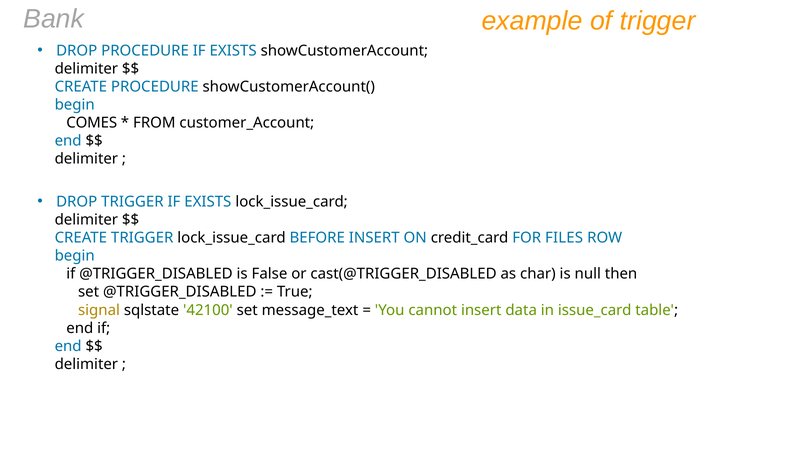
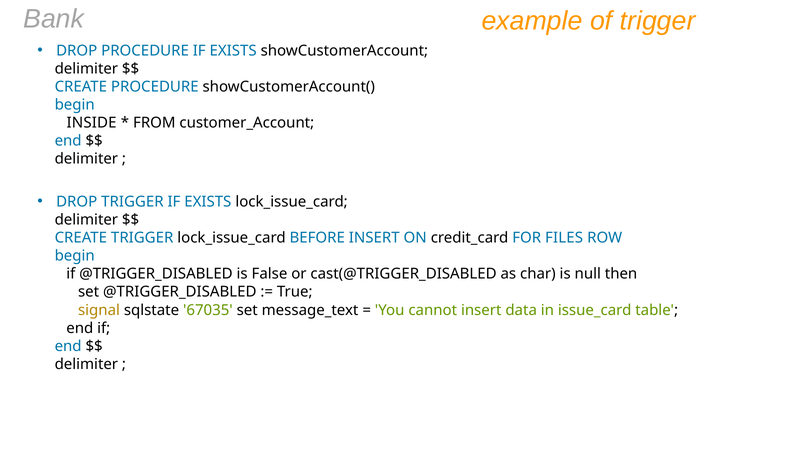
COMES: COMES -> INSIDE (92, 123)
42100: 42100 -> 67035 (208, 310)
